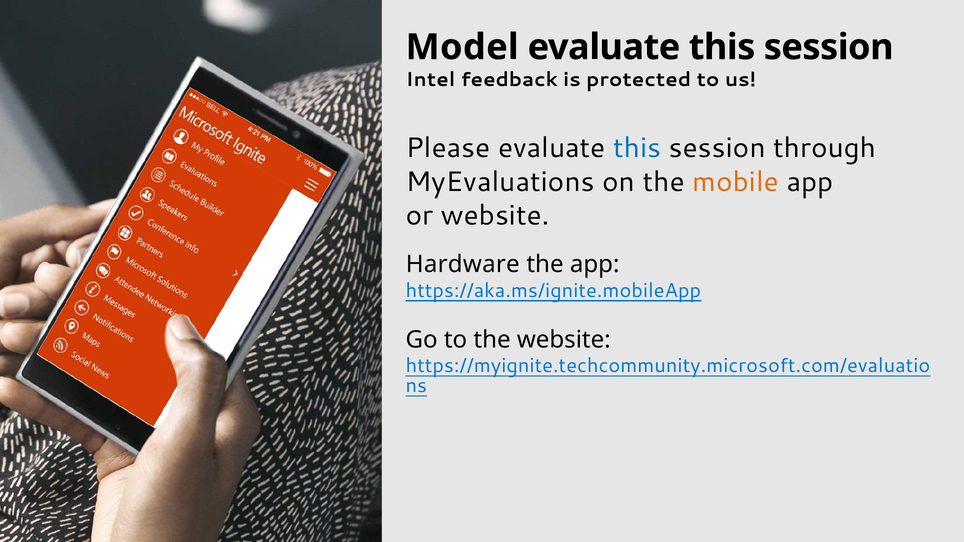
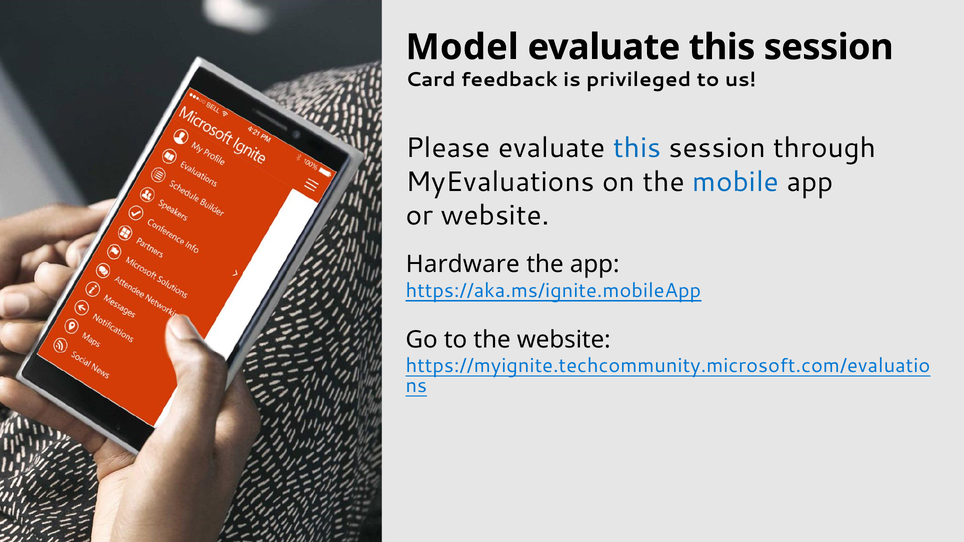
Intel: Intel -> Card (431, 80)
protected: protected -> privileged (639, 80)
mobile colour: orange -> blue (736, 182)
